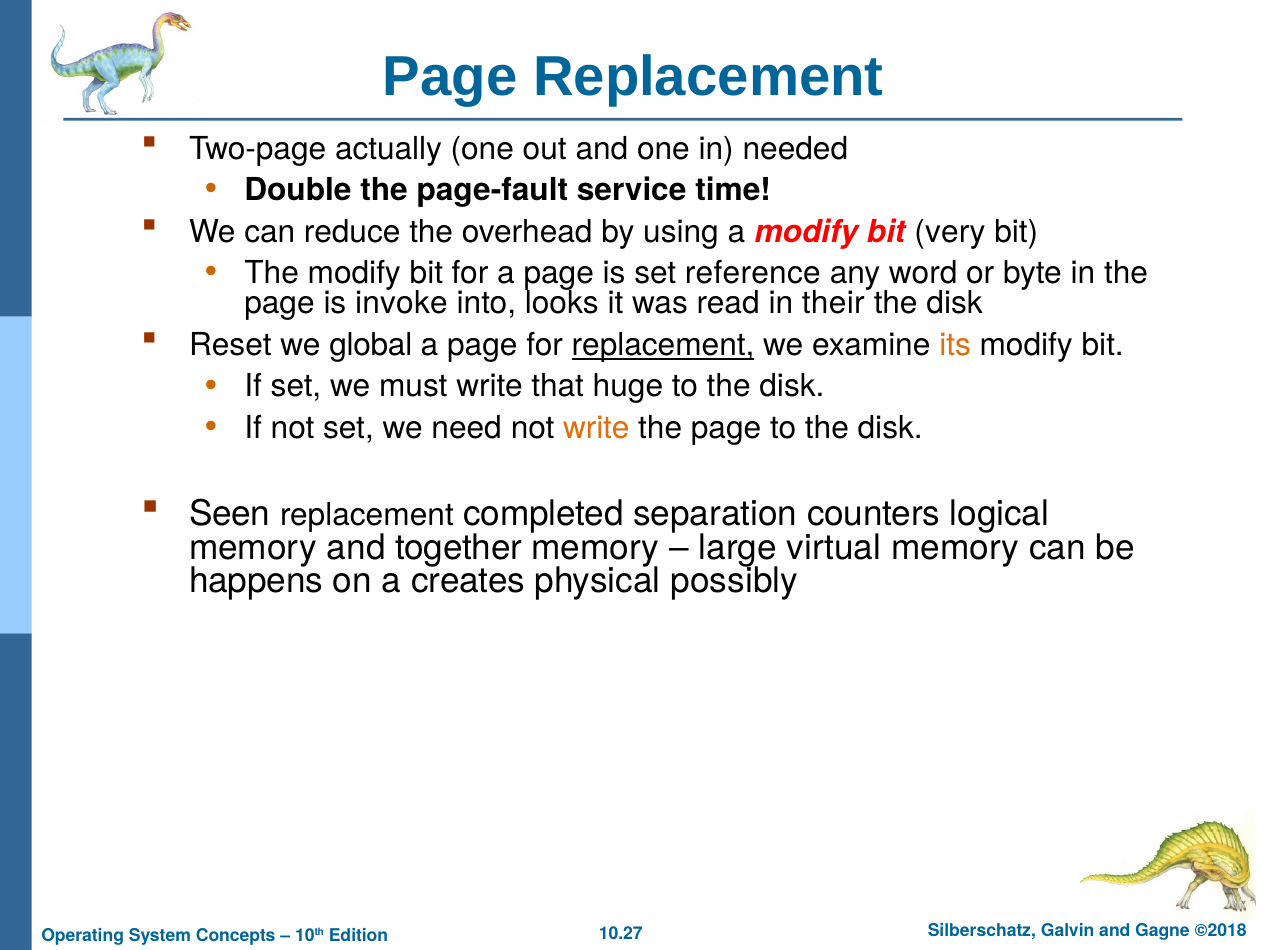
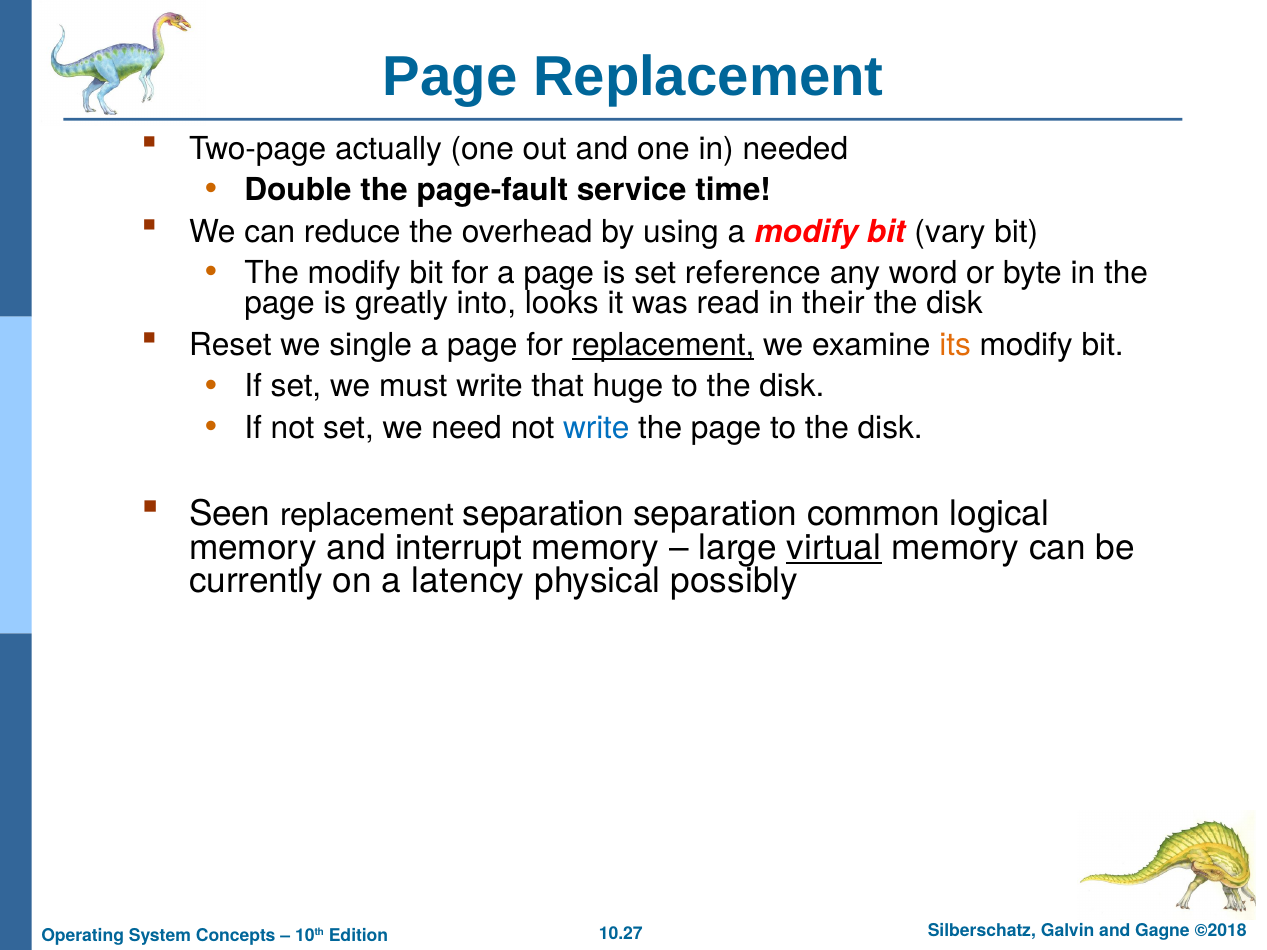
very: very -> vary (950, 232)
invoke: invoke -> greatly (402, 304)
global: global -> single (371, 345)
write colour: orange -> blue (596, 428)
replacement completed: completed -> separation (544, 514)
counters: counters -> common (874, 514)
together: together -> interrupt (459, 548)
virtual underline: none -> present (834, 548)
happens: happens -> currently (256, 581)
creates: creates -> latency (468, 581)
